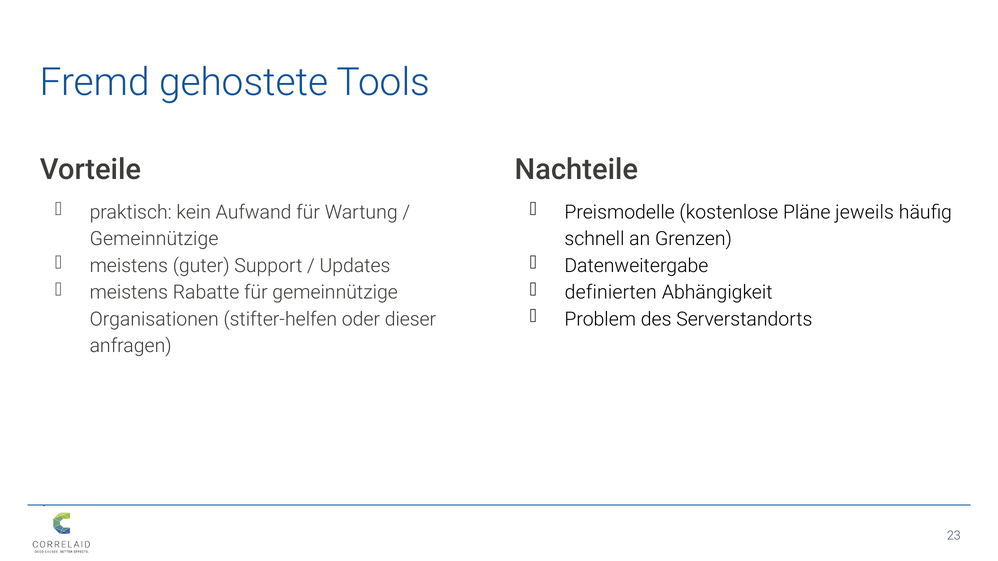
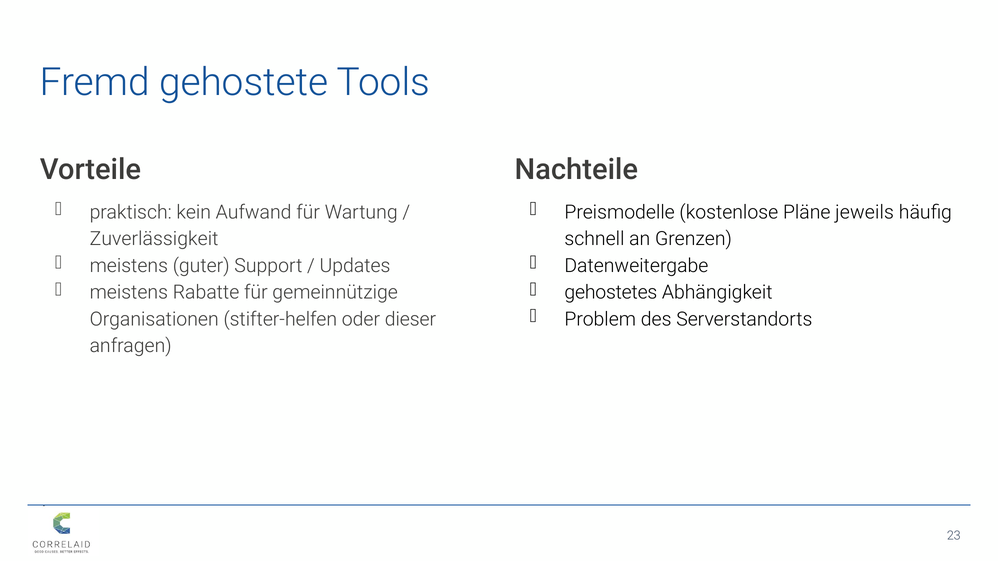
Gemeinnützige: Gemeinnützige -> Zuverlässigkeit (154, 239)
definierten: definierten -> gehostetes (611, 293)
